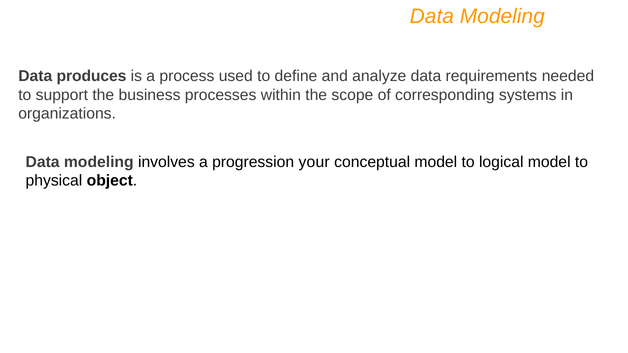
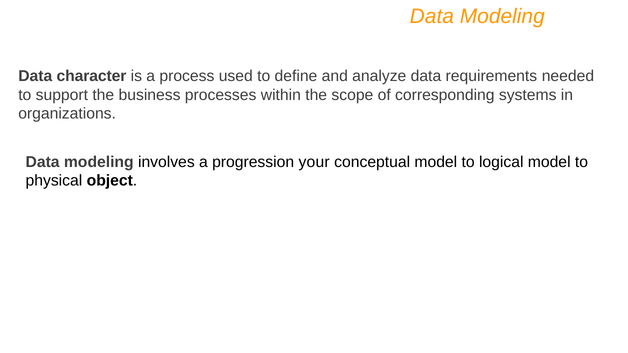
produces: produces -> character (92, 76)
